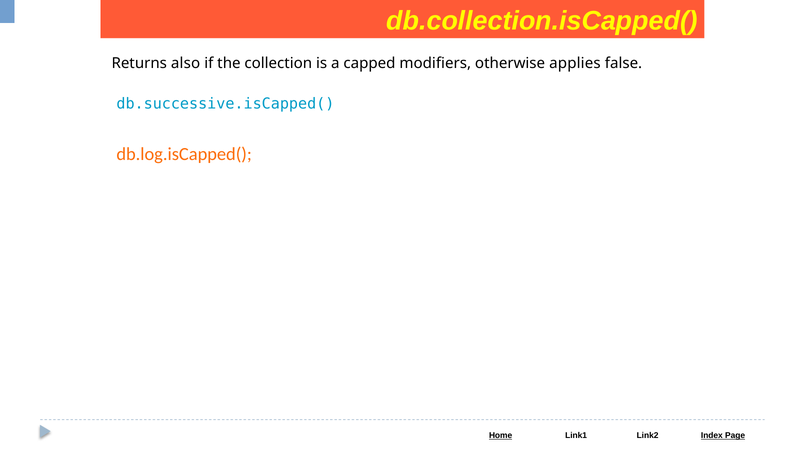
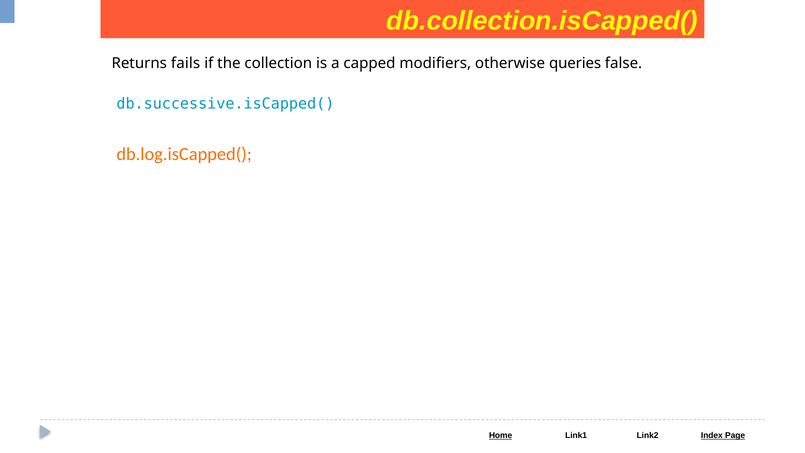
also: also -> fails (186, 63)
applies: applies -> queries (575, 63)
